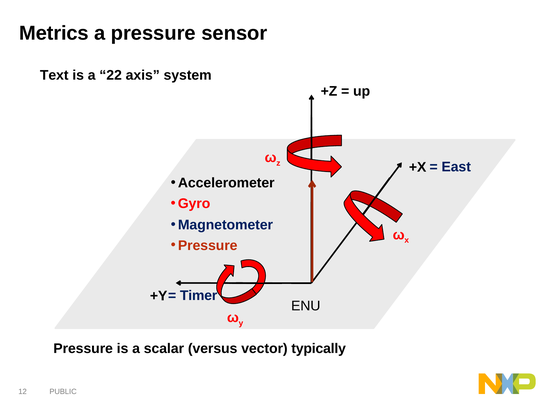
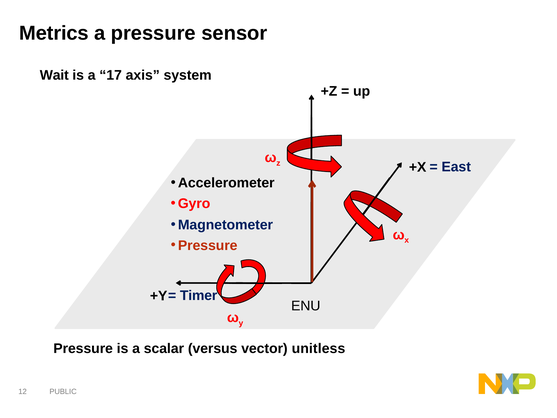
Text: Text -> Wait (54, 75)
22: 22 -> 17 (111, 75)
typically: typically -> unitless (318, 348)
